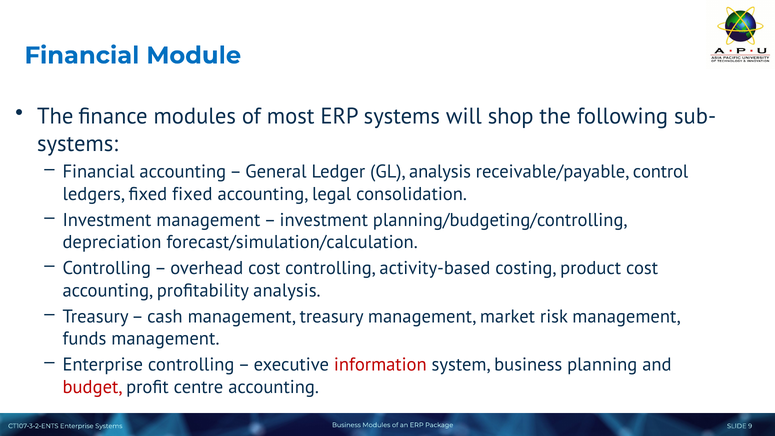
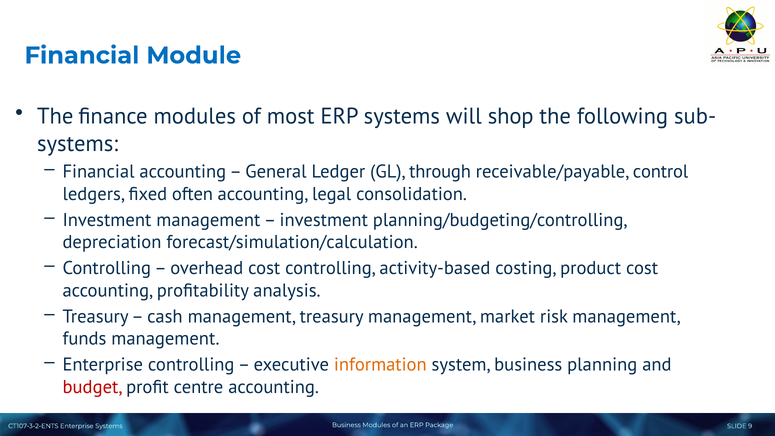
GL analysis: analysis -> through (440, 172)
fixed fixed: fixed -> often (192, 194)
information colour: red -> orange (380, 365)
